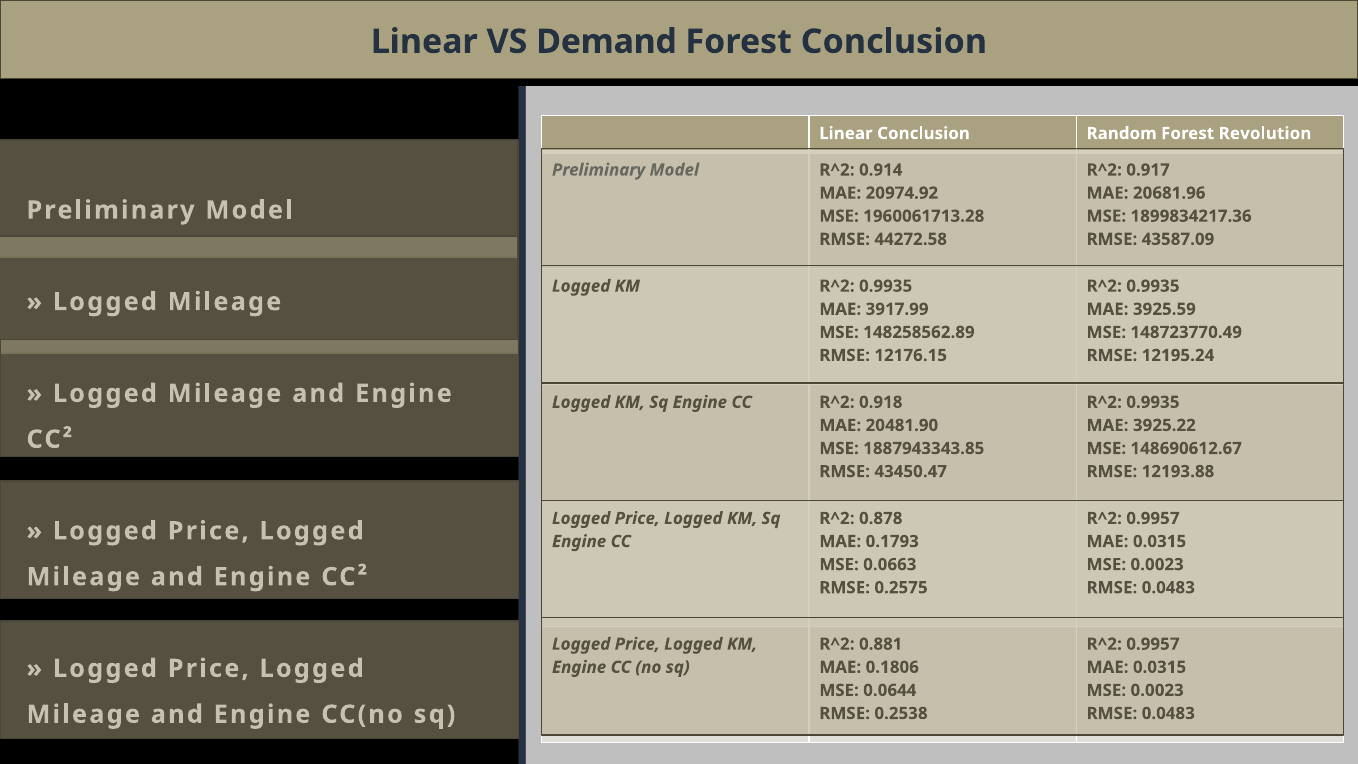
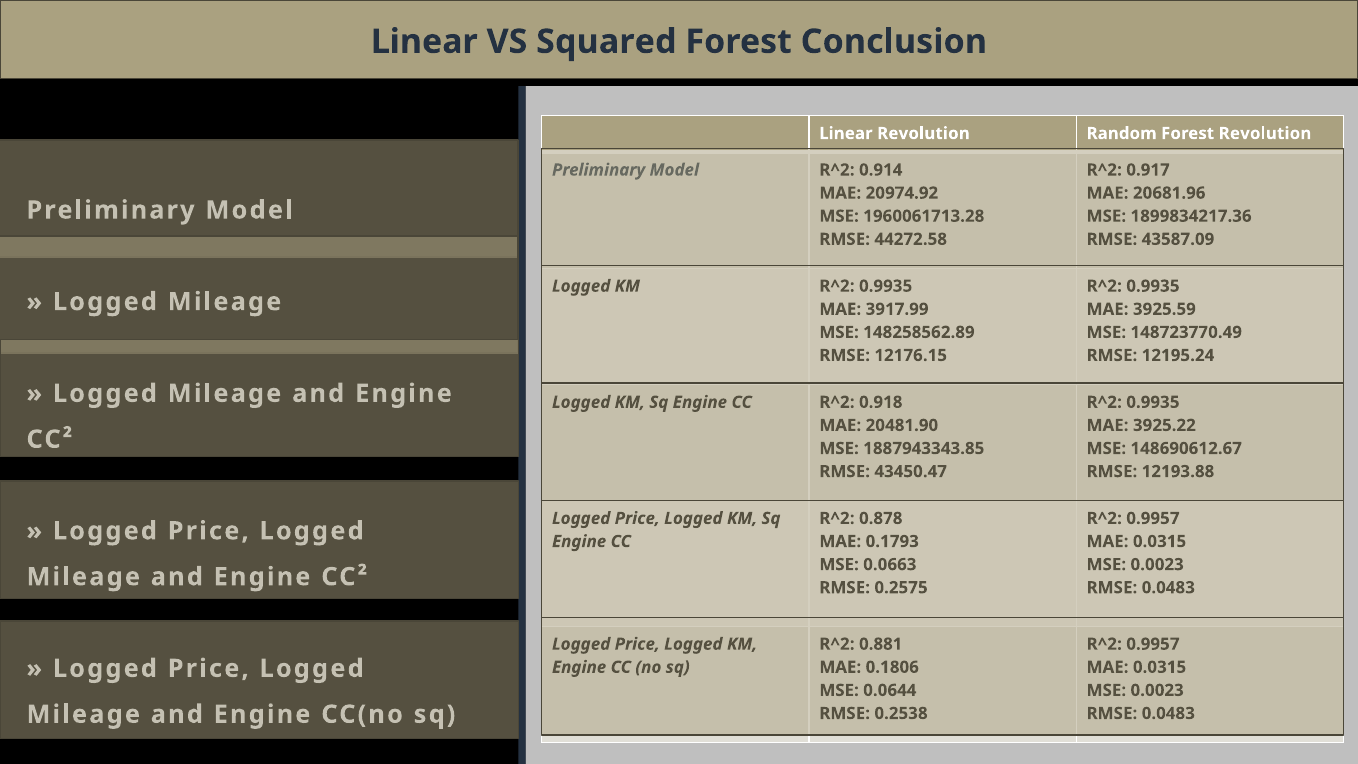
Demand: Demand -> Squared (606, 42)
Linear Conclusion: Conclusion -> Revolution (923, 133)
